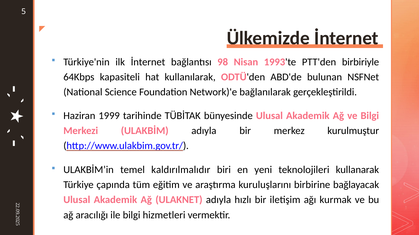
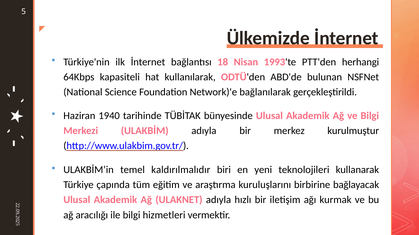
98: 98 -> 18 (223, 62)
birbiriyle: birbiriyle -> herhangi (361, 62)
1999: 1999 -> 1940 (109, 116)
